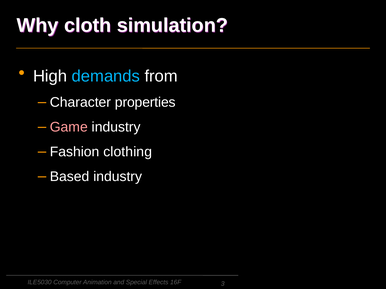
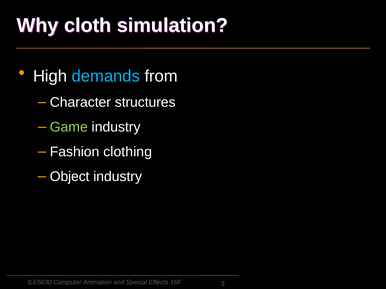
properties: properties -> structures (145, 102)
Game colour: pink -> light green (69, 127)
Based: Based -> Object (70, 177)
